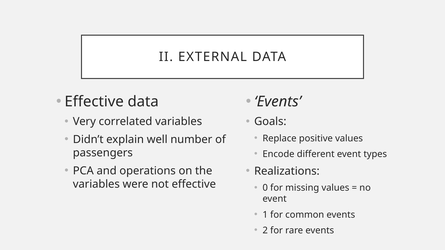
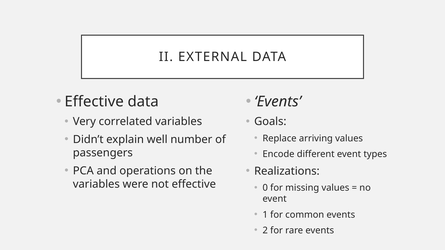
positive: positive -> arriving (316, 139)
